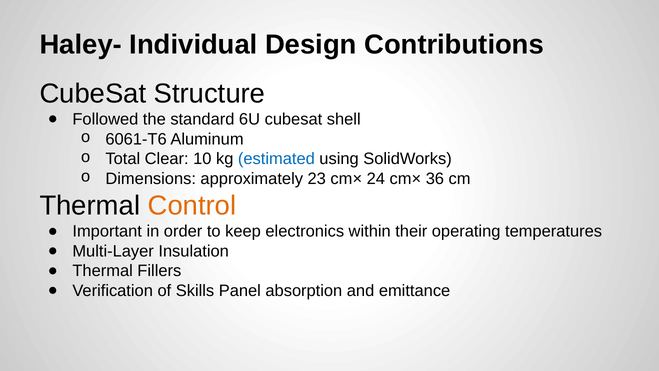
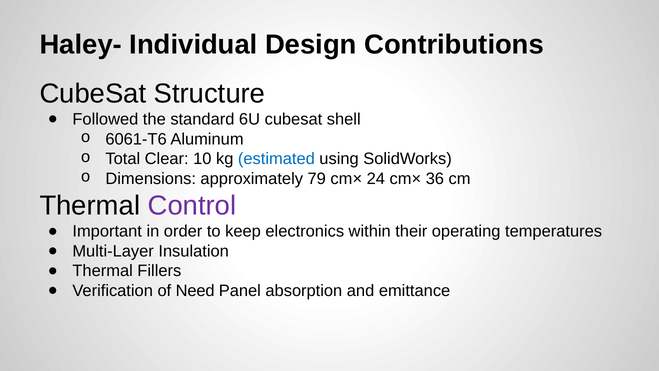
23: 23 -> 79 (317, 179)
Control colour: orange -> purple (192, 206)
Skills: Skills -> Need (195, 291)
